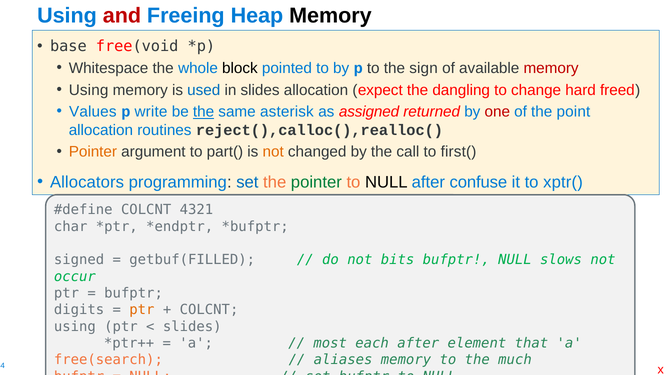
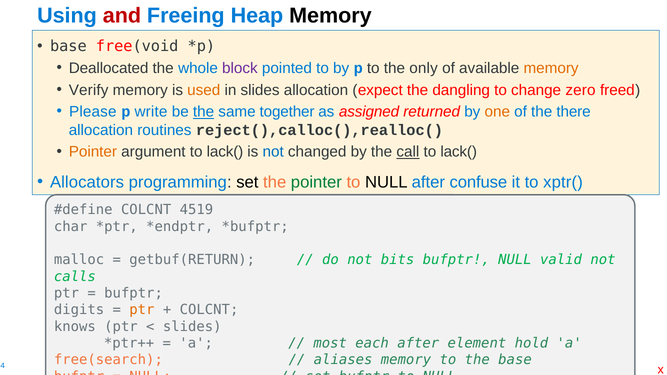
Whitespace: Whitespace -> Deallocated (109, 68)
block colour: black -> purple (240, 68)
sign: sign -> only (424, 68)
memory colour: red -> orange (551, 68)
Using: Using -> Verify (89, 90)
used colour: blue -> orange (204, 90)
hard: hard -> zero (580, 90)
Values: Values -> Please (93, 112)
asterisk: asterisk -> together (287, 112)
one colour: red -> orange (497, 112)
point: point -> there (574, 112)
argument to part(: part( -> lack( (225, 152)
not colour: orange -> blue (273, 152)
call underline: none -> present (408, 152)
first(: first( -> lack( (459, 152)
set colour: blue -> black (247, 182)
4321: 4321 -> 4519 (196, 210)
signed: signed -> malloc (79, 260)
getbuf(FILLED: getbuf(FILLED -> getbuf(RETURN (192, 260)
slows: slows -> valid (561, 260)
occur: occur -> calls (75, 277)
using: using -> knows (75, 327)
that: that -> hold (531, 343)
the much: much -> base (515, 360)
